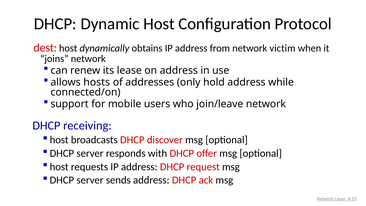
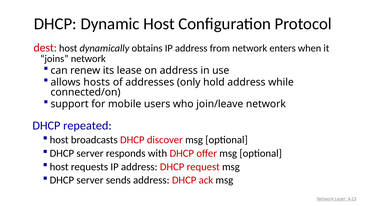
victim: victim -> enters (283, 48)
receiving: receiving -> repeated (87, 126)
